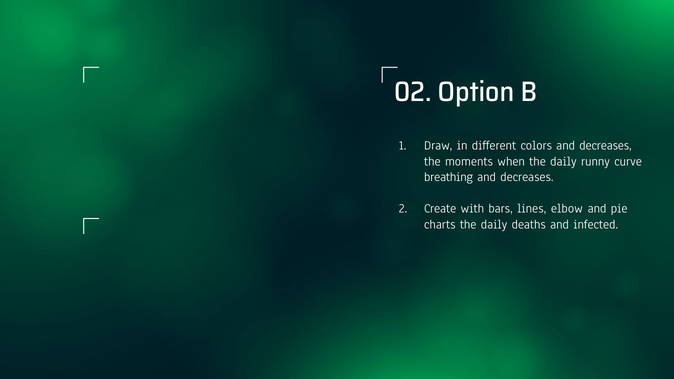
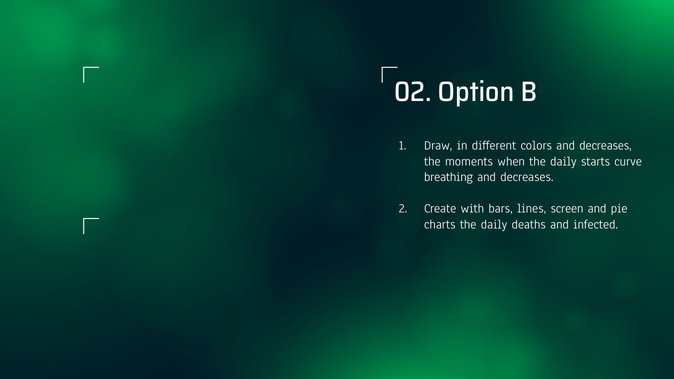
runny: runny -> starts (595, 161)
elbow: elbow -> screen (567, 209)
